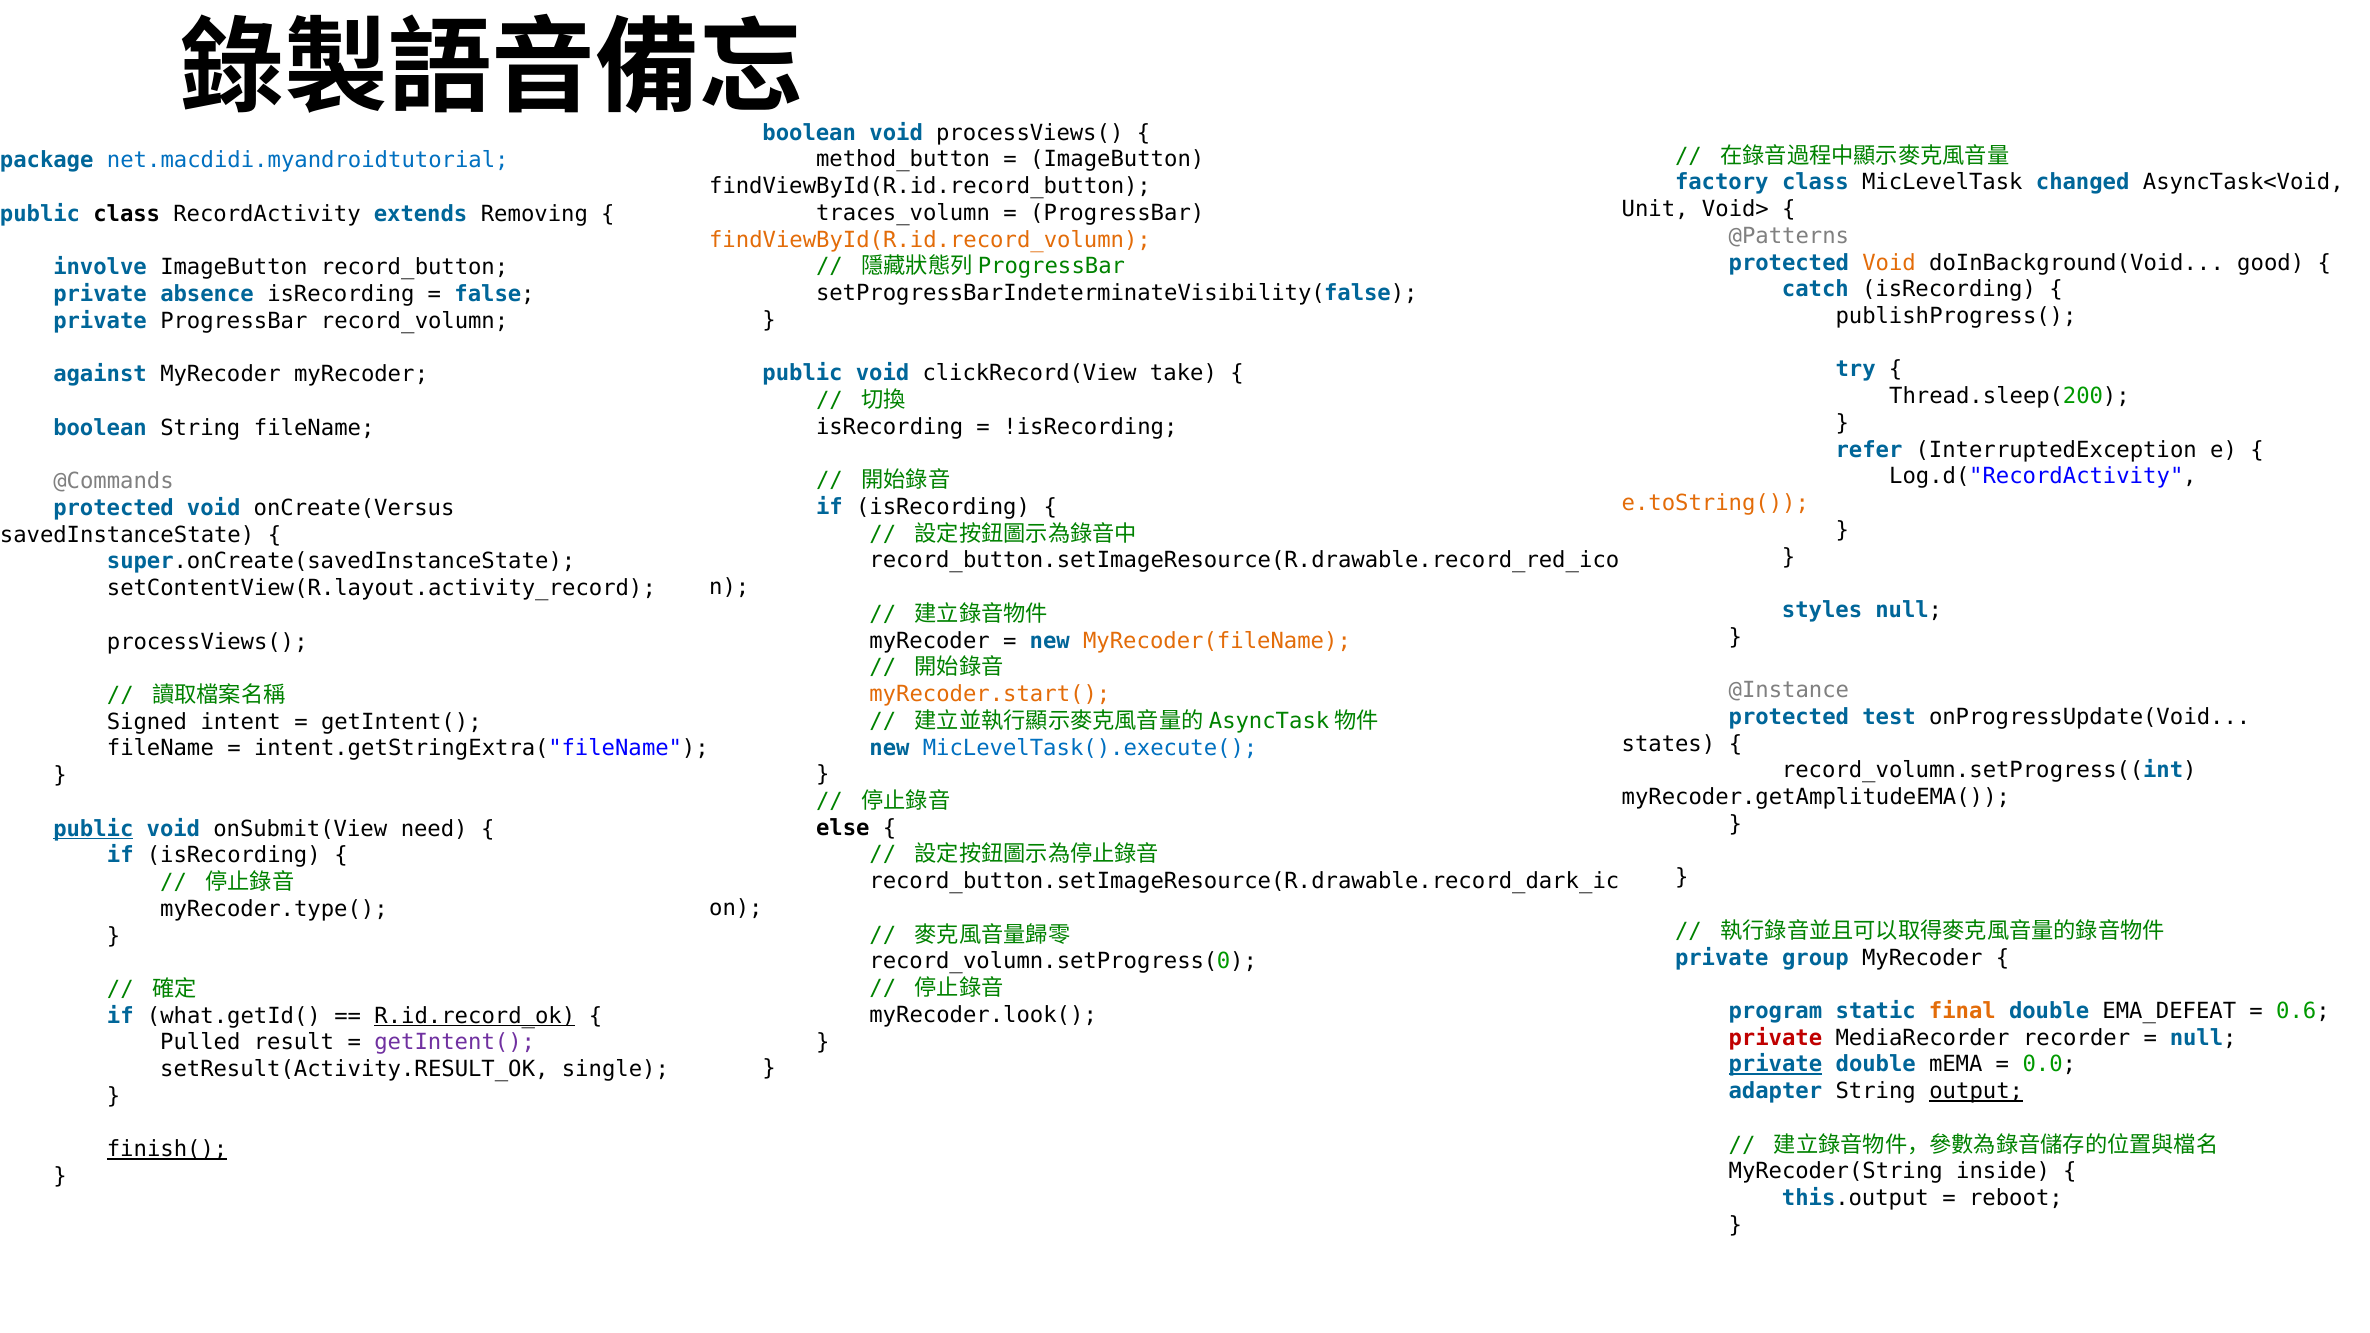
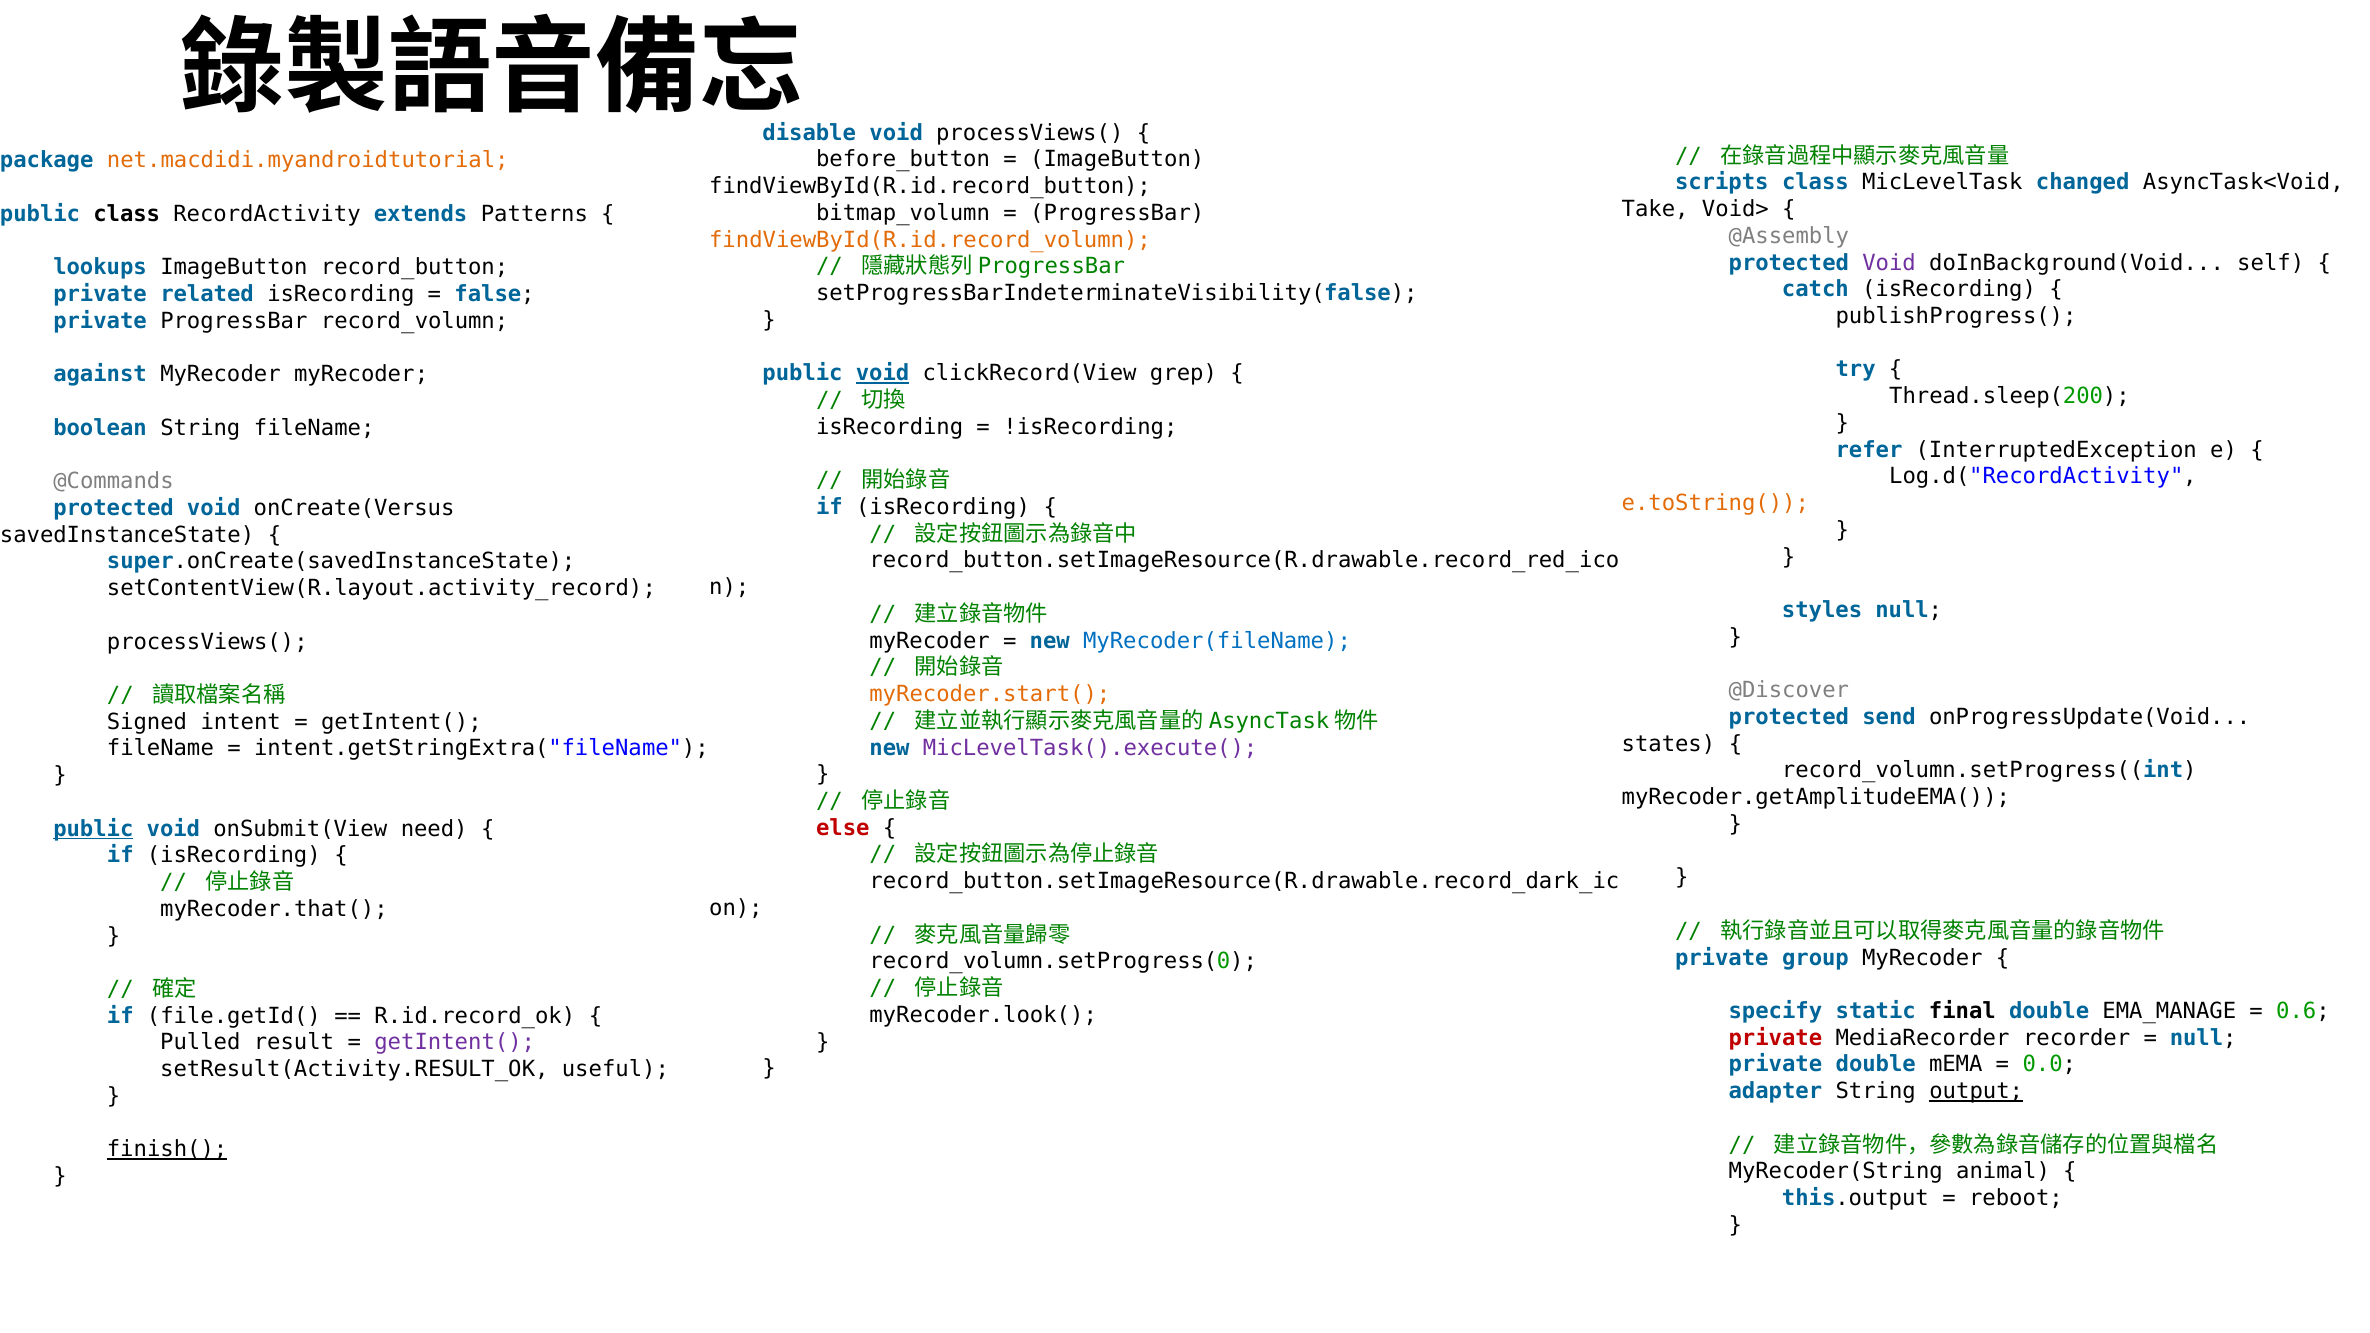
boolean: boolean -> disable (809, 133)
method_button: method_button -> before_button (903, 160)
net.macdidi.myandroidtutorial colour: blue -> orange (308, 161)
factory: factory -> scripts (1722, 183)
Unit: Unit -> Take (1655, 209)
traces_volumn: traces_volumn -> bitmap_volumn (903, 213)
Removing: Removing -> Patterns (534, 214)
@Patterns: @Patterns -> @Assembly (1789, 236)
Void colour: orange -> purple (1889, 263)
good: good -> self (2271, 263)
involve: involve -> lookups (100, 267)
absence: absence -> related (207, 294)
void underline: none -> present (883, 373)
take: take -> grep (1184, 373)
MyRecoder(fileName colour: orange -> blue (1217, 641)
@Instance: @Instance -> @Discover (1789, 690)
test: test -> send (1889, 717)
MicLevelTask().execute( colour: blue -> purple (1090, 748)
else colour: black -> red (843, 828)
myRecoder.type(: myRecoder.type( -> myRecoder.that( (274, 909)
program: program -> specify (1775, 1011)
final colour: orange -> black (1962, 1011)
EMA_DEFEAT: EMA_DEFEAT -> EMA_MANAGE (2169, 1011)
what.getId(: what.getId( -> file.getId( (234, 1016)
R.id.record_ok underline: present -> none (475, 1016)
private underline: present -> none (1775, 1065)
single: single -> useful (615, 1069)
inside: inside -> animal (2003, 1172)
